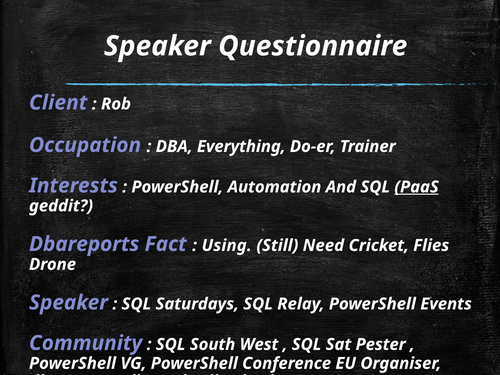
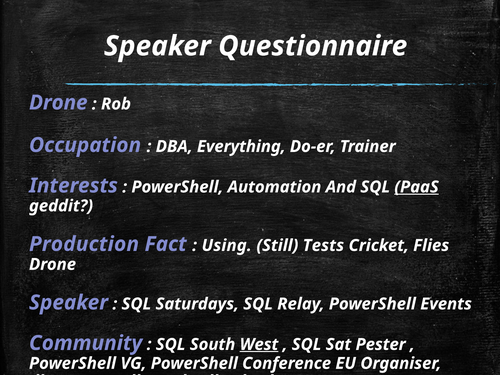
Client: Client -> Drone (58, 103)
Dbareports: Dbareports -> Production (84, 244)
Need: Need -> Tests (323, 245)
West underline: none -> present (259, 344)
